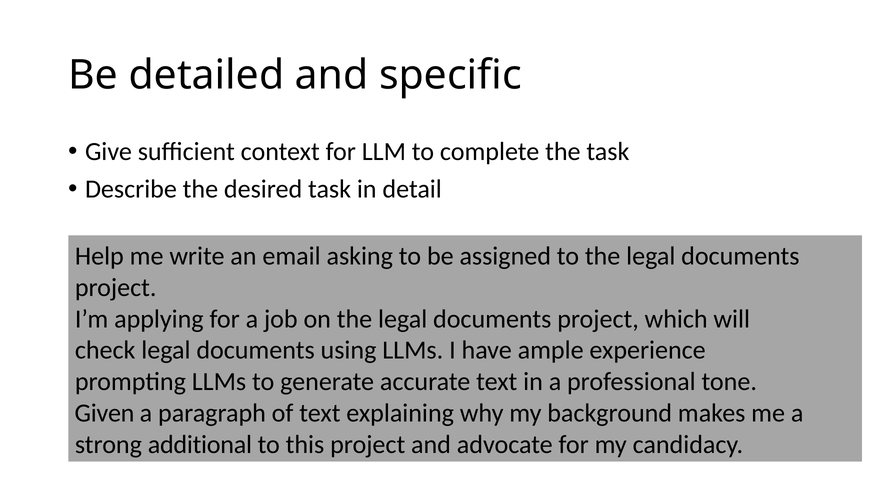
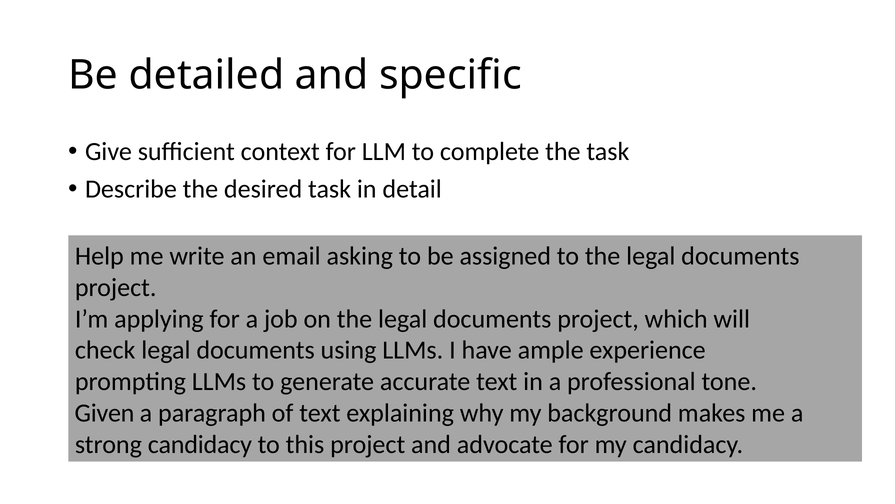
strong additional: additional -> candidacy (200, 444)
